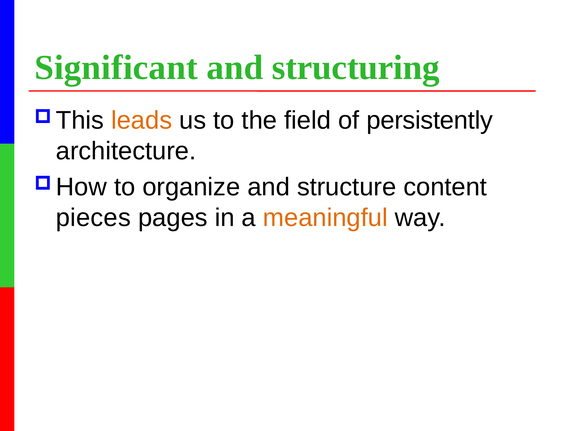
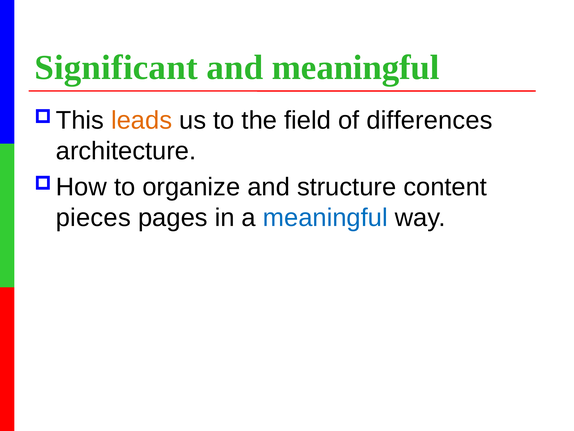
and structuring: structuring -> meaningful (356, 68)
persistently: persistently -> differences (429, 120)
meaningful colour: orange -> blue (325, 217)
